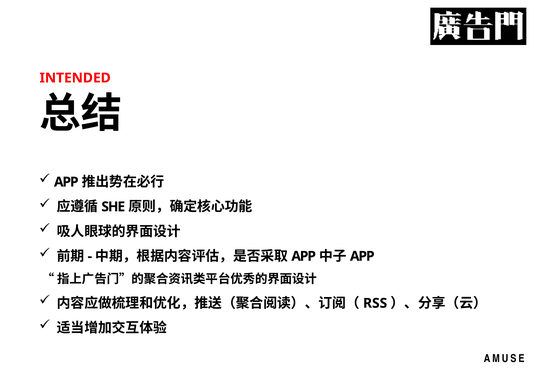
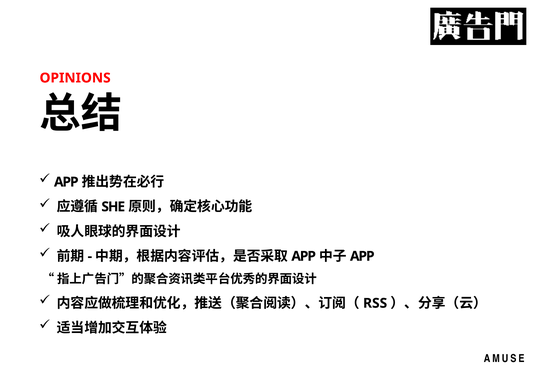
INTENDED: INTENDED -> OPINIONS (75, 78)
